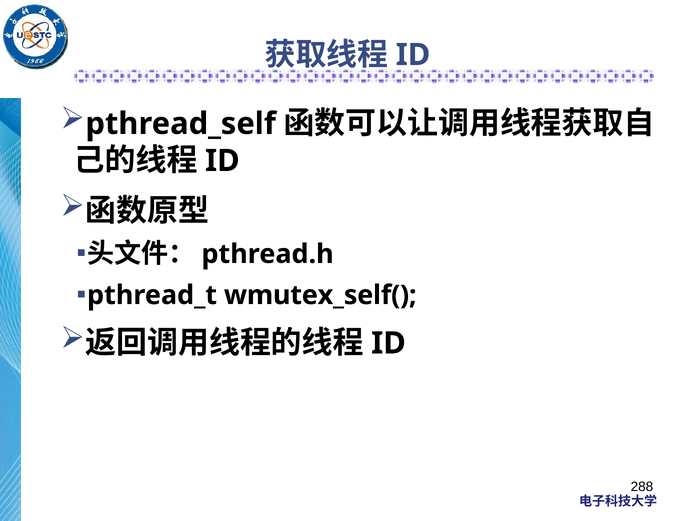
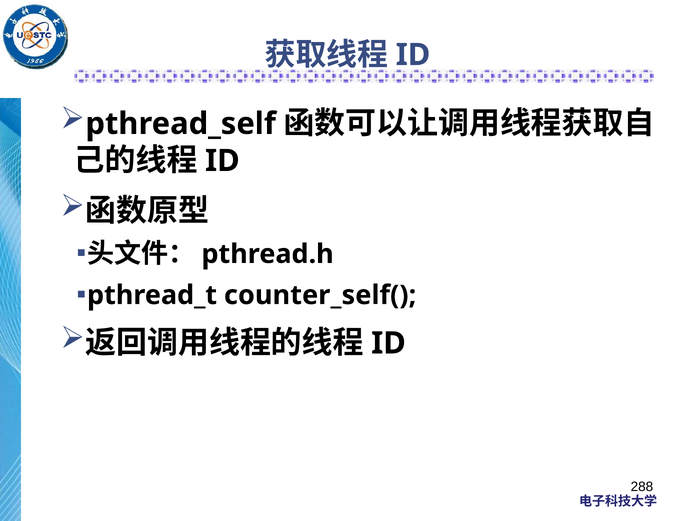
wmutex_self(: wmutex_self( -> counter_self( (320, 295)
